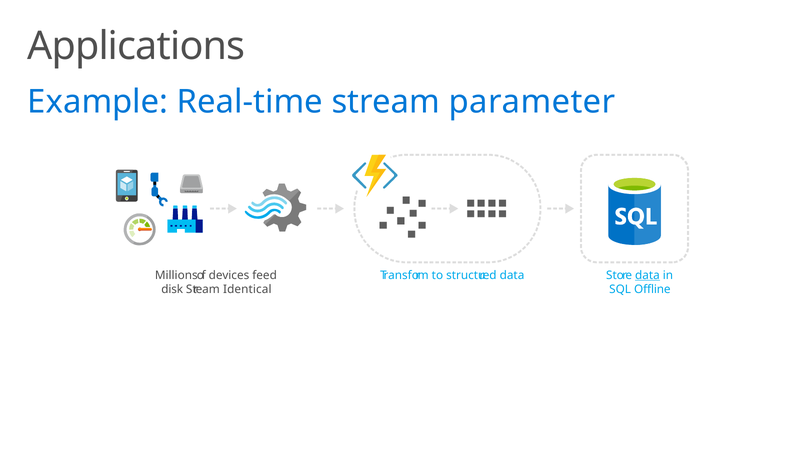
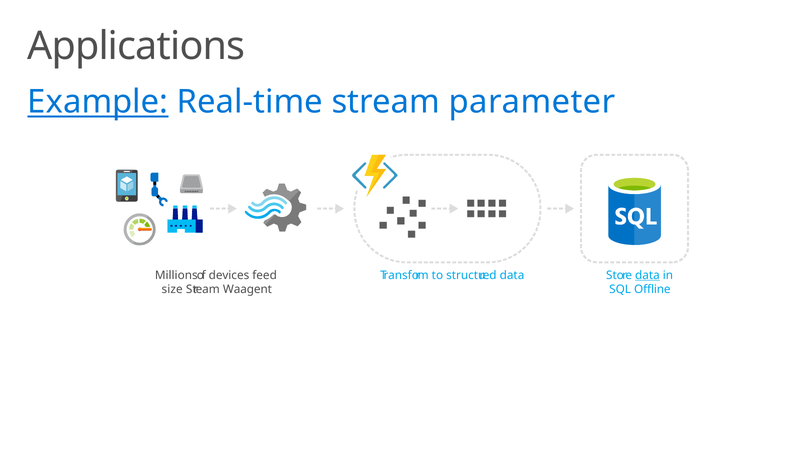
Example underline: none -> present (98, 102)
disk: disk -> size (172, 289)
Identical: Identical -> Waagent (247, 289)
